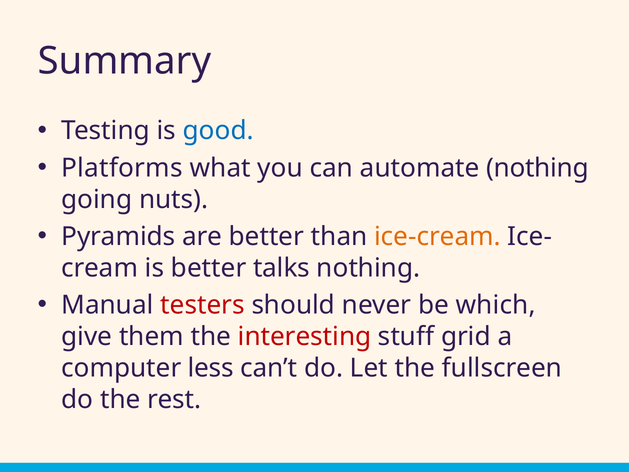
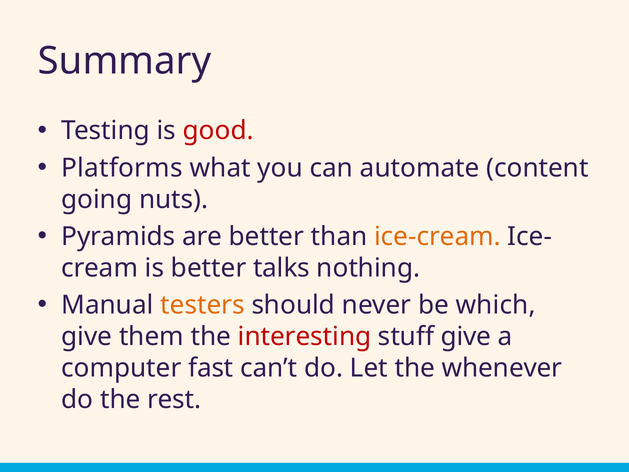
good colour: blue -> red (218, 131)
automate nothing: nothing -> content (537, 168)
testers colour: red -> orange (202, 305)
stuff grid: grid -> give (466, 336)
less: less -> fast (211, 368)
fullscreen: fullscreen -> whenever (502, 368)
